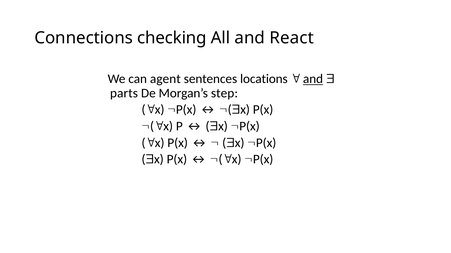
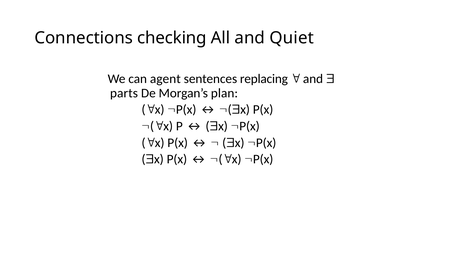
React: React -> Quiet (292, 38)
locations: locations -> replacing (264, 79)
and underline: present -> none (313, 79)
step: step -> plan (224, 93)
